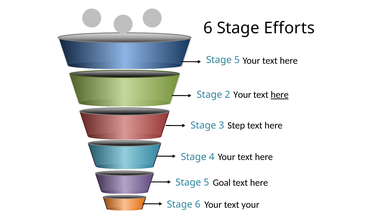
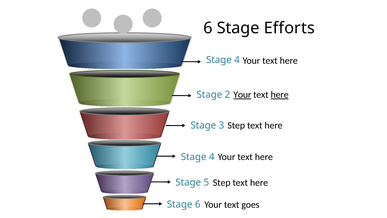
5: 5 -> 4 (237, 60)
Your underline: none -> present (242, 95)
5 Goal: Goal -> Step (222, 182)
text your: your -> goes (250, 204)
